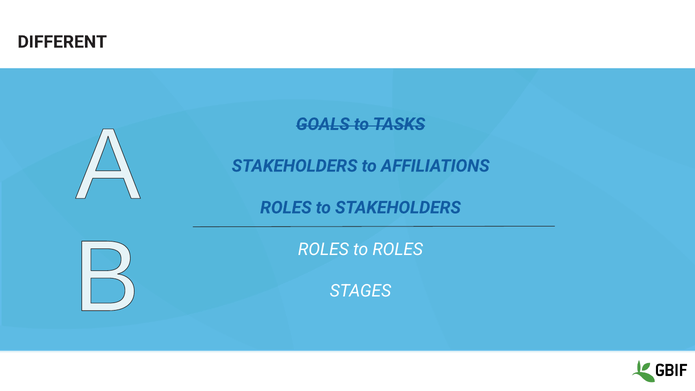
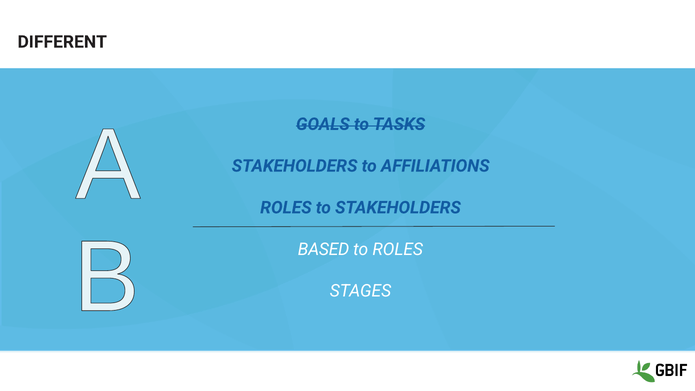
ROLES: ROLES -> BASED (324, 249)
